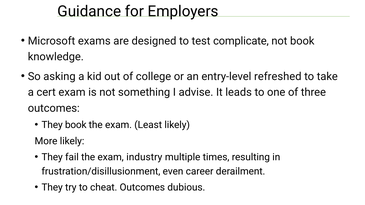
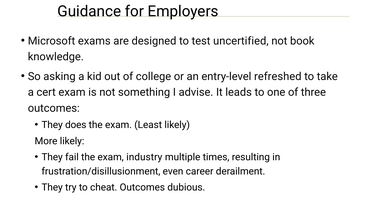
complicate: complicate -> uncertified (241, 41)
They book: book -> does (76, 125)
